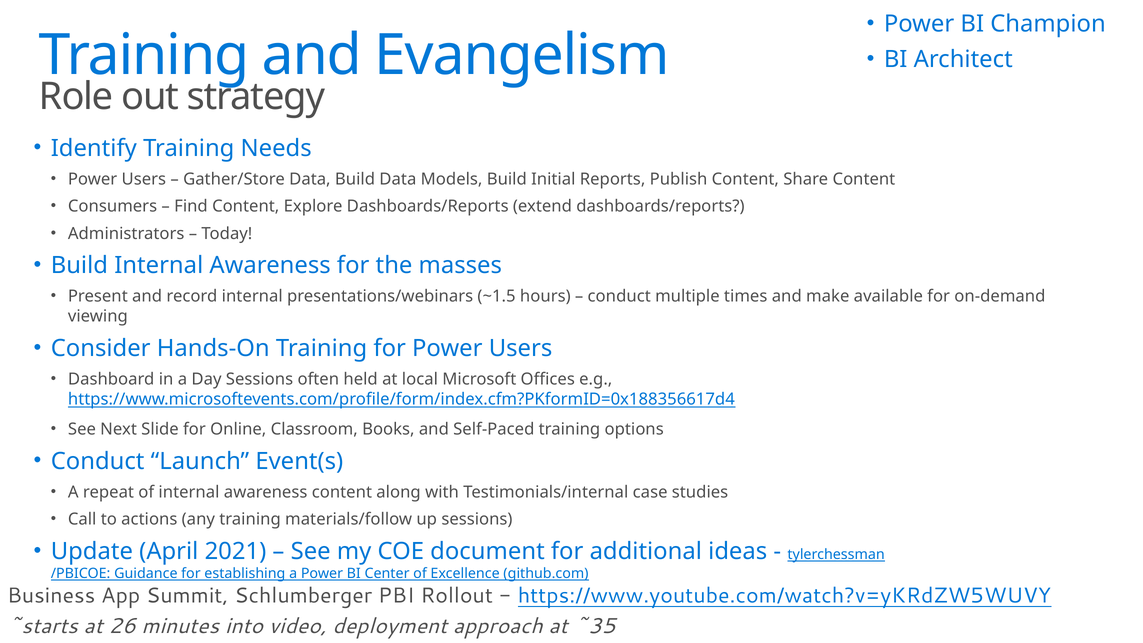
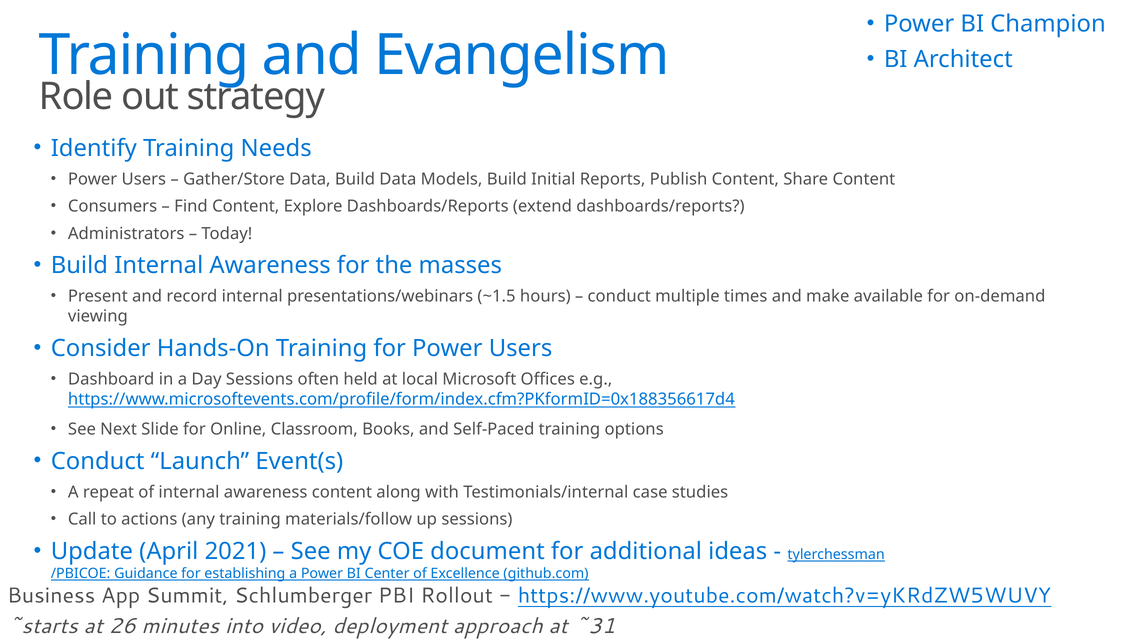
~35: ~35 -> ~31 (594, 626)
